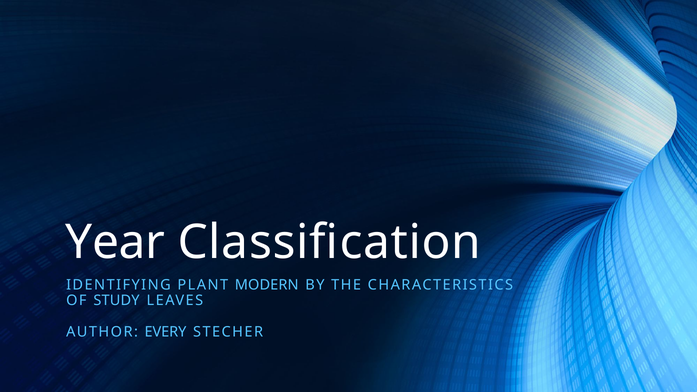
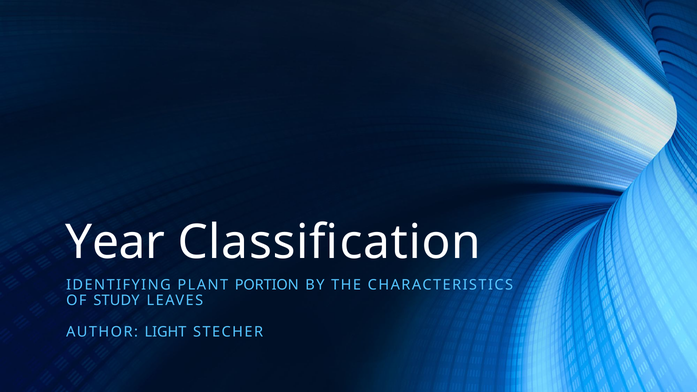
MODERN: MODERN -> PORTION (267, 285)
EVERY: EVERY -> LIGHT (165, 332)
